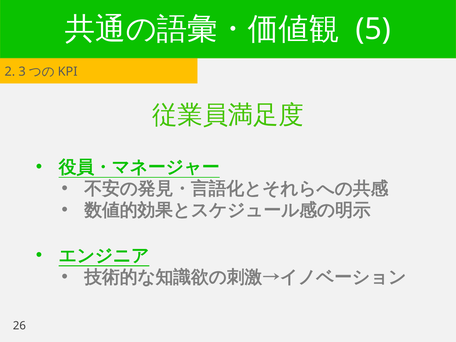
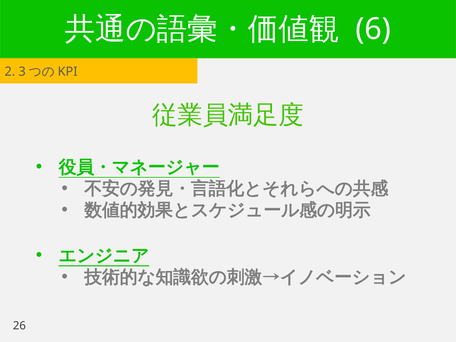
5: 5 -> 6 (373, 29)
